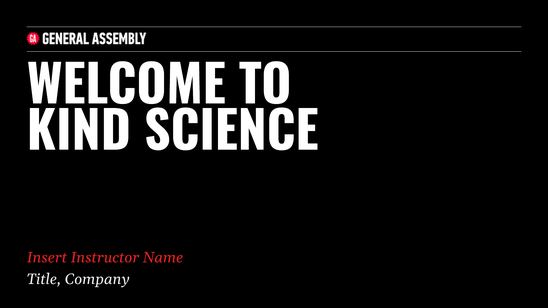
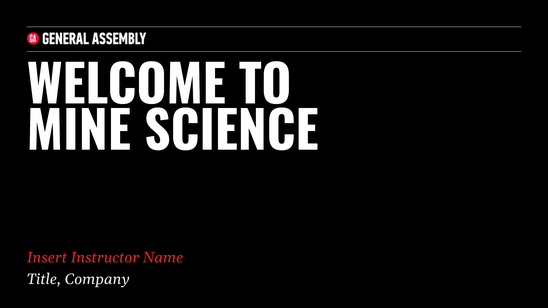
KIND: KIND -> MINE (79, 133)
